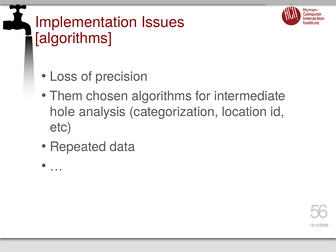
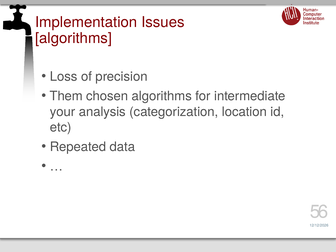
hole: hole -> your (63, 112)
